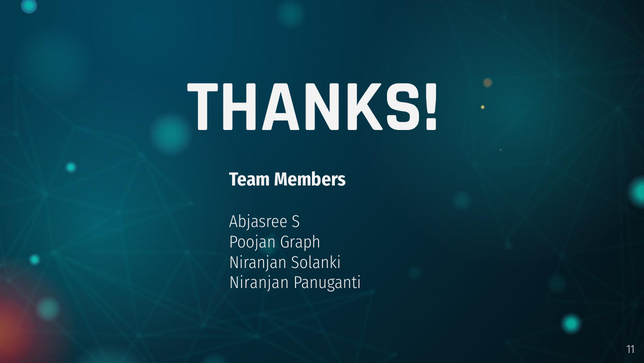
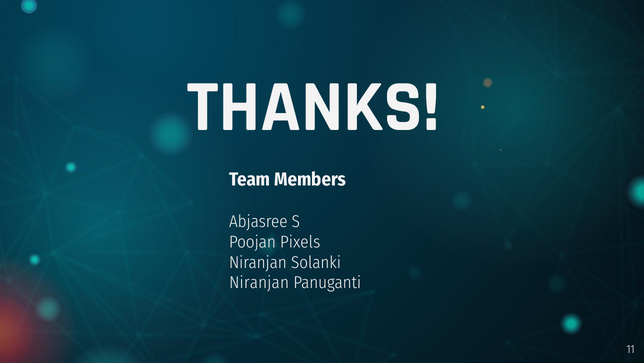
Graph: Graph -> Pixels (300, 242)
